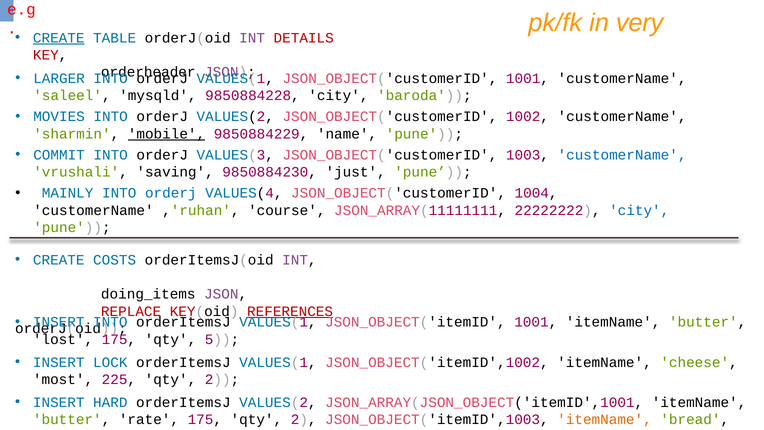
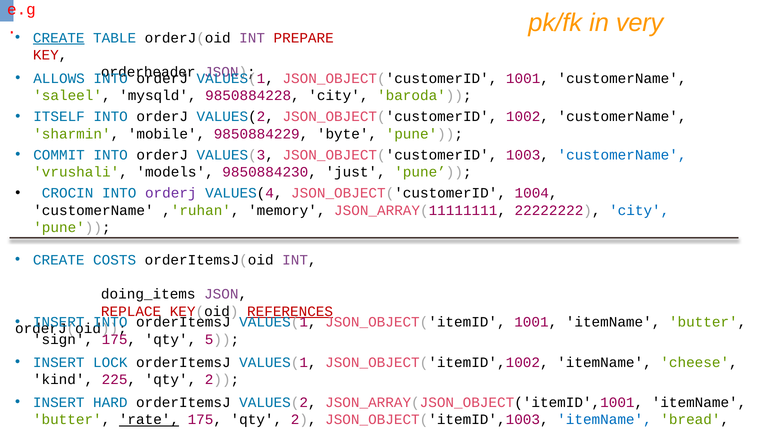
DETAILS: DETAILS -> PREPARE (304, 38)
LARGER: LARGER -> ALLOWS (59, 78)
MOVIES: MOVIES -> ITSELF (59, 117)
mobile underline: present -> none (166, 134)
name: name -> byte (347, 134)
saving: saving -> models (175, 172)
MAINLY: MAINLY -> CROCIN (68, 193)
orderj colour: blue -> purple (171, 193)
course: course -> memory (287, 210)
lost: lost -> sign (63, 339)
most: most -> kind (63, 379)
rate underline: none -> present (149, 419)
itemName colour: orange -> blue (604, 419)
